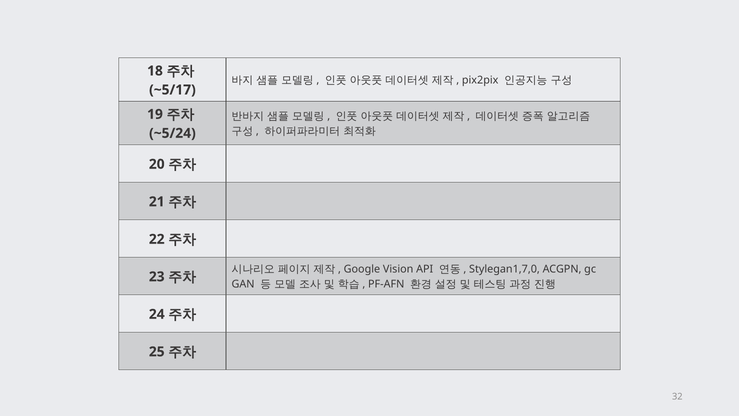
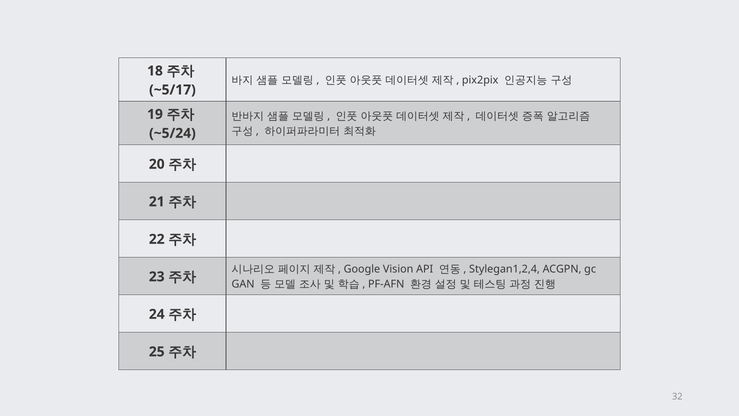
Stylegan1,7,0: Stylegan1,7,0 -> Stylegan1,2,4 (504, 269)
